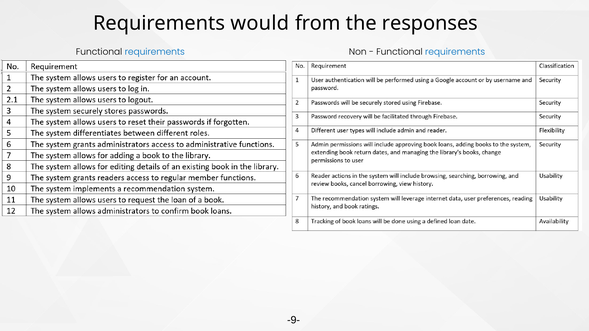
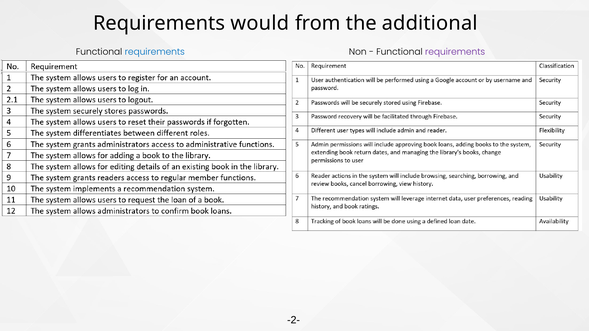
responses: responses -> additional (430, 23)
requirements colour: blue -> purple (455, 52)
-9-: -9- -> -2- (294, 320)
